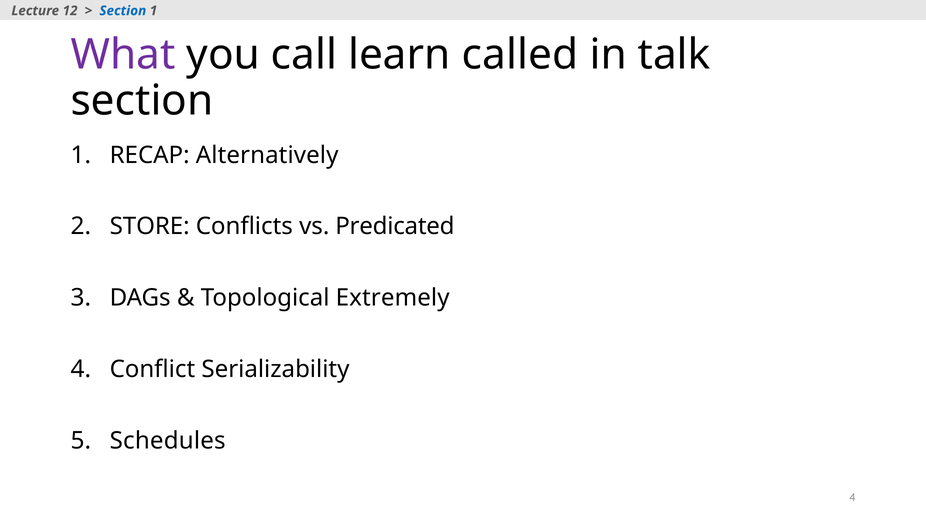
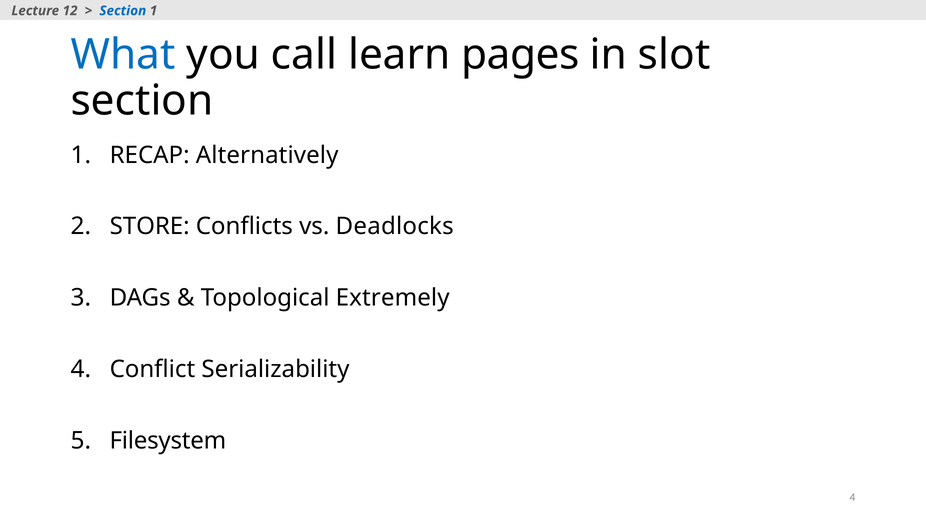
What colour: purple -> blue (123, 55)
called: called -> pages (520, 55)
talk: talk -> slot (674, 55)
Predicated: Predicated -> Deadlocks (395, 226)
Schedules: Schedules -> Filesystem (168, 440)
